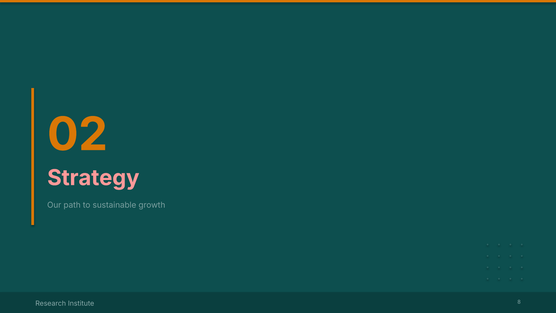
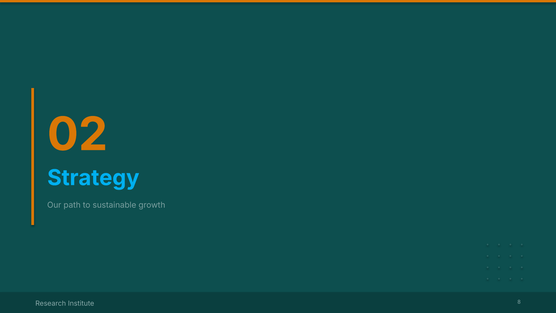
Strategy colour: pink -> light blue (93, 178)
